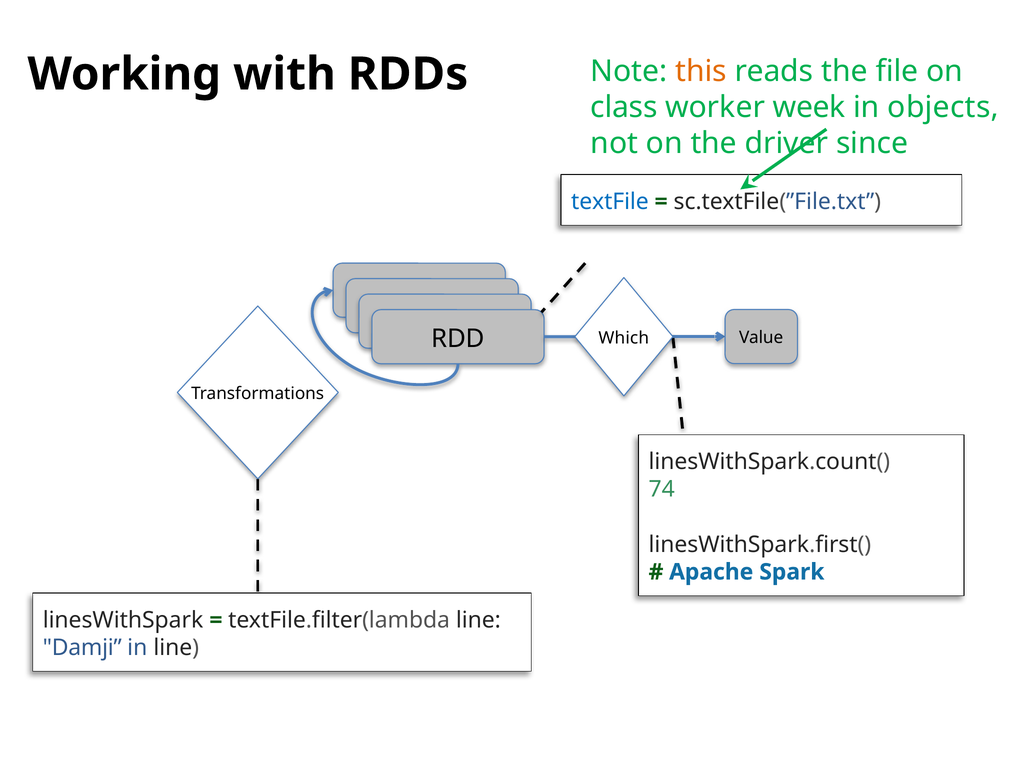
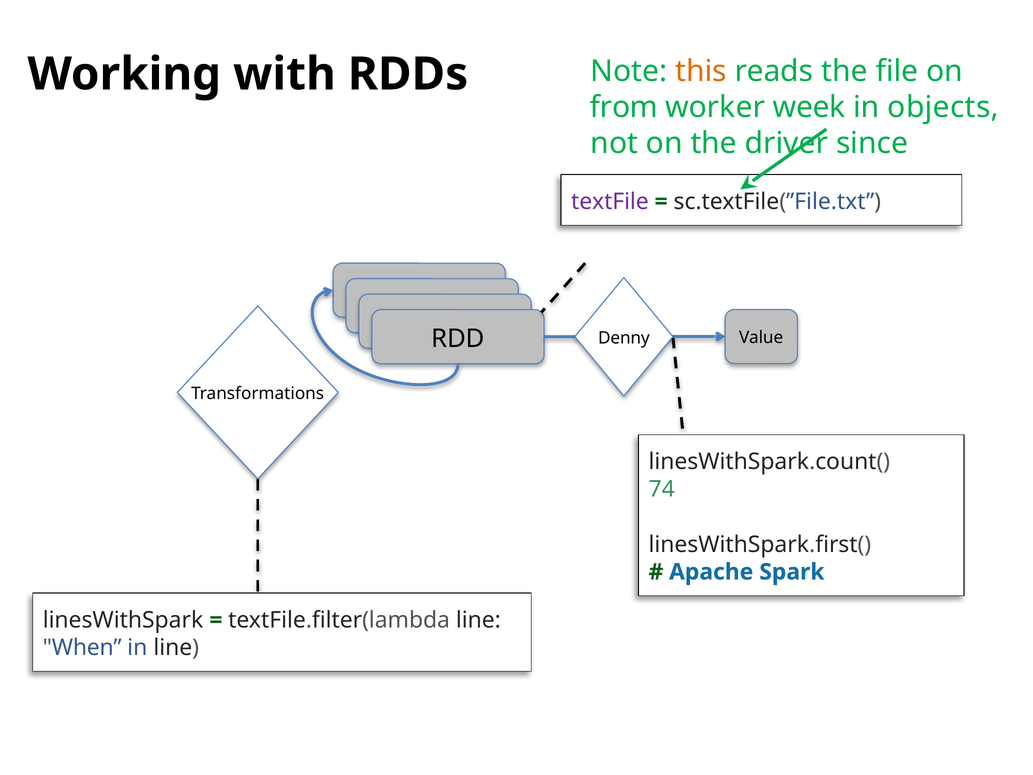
class: class -> from (624, 107)
textFile colour: blue -> purple (610, 201)
Which: Which -> Denny (624, 338)
Damji: Damji -> When (82, 647)
